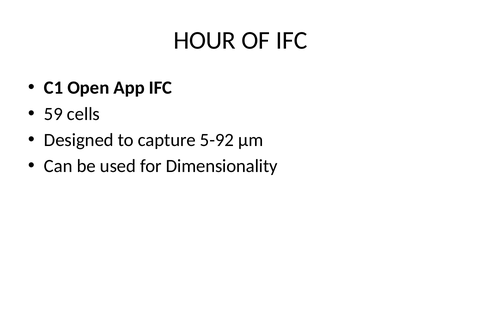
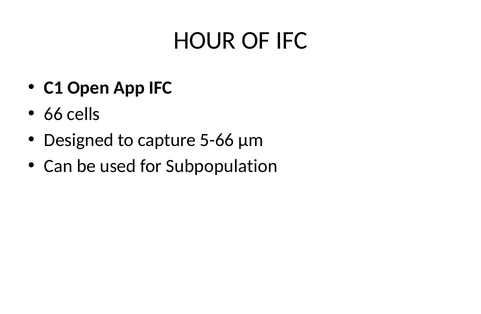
59: 59 -> 66 (53, 114)
5-92: 5-92 -> 5-66 (217, 140)
Dimensionality: Dimensionality -> Subpopulation (222, 166)
